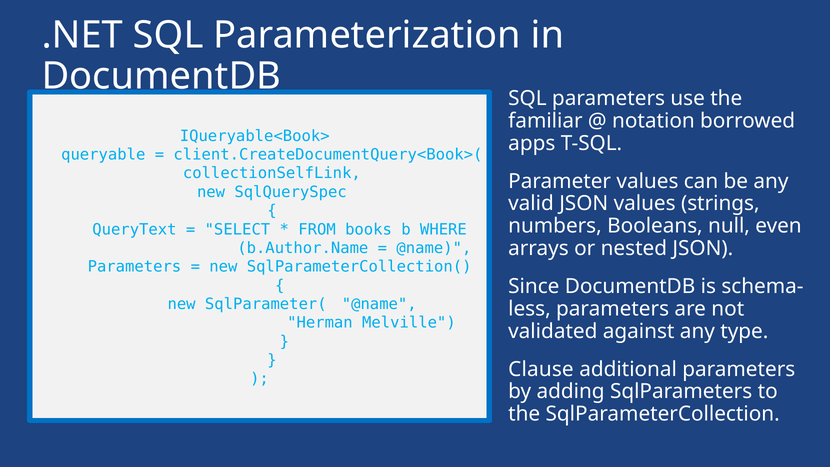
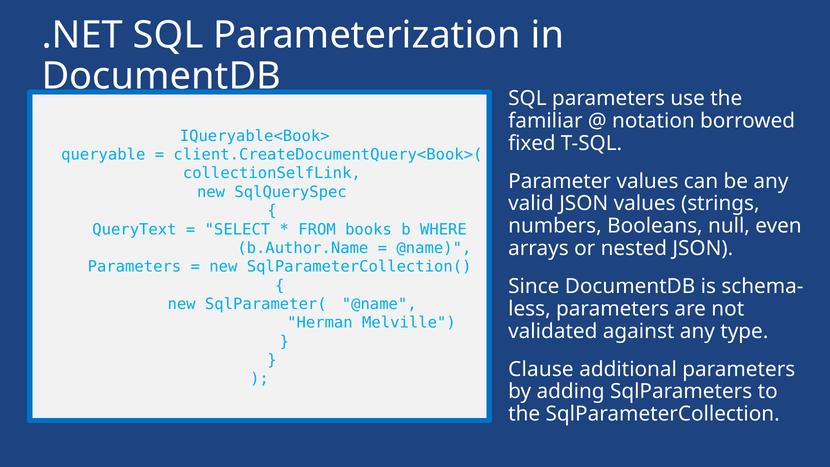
apps: apps -> fixed (532, 143)
